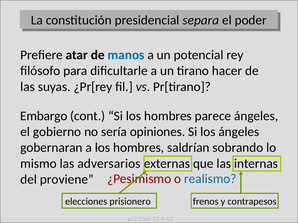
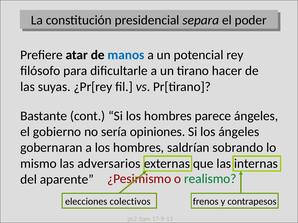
Embargo: Embargo -> Bastante (44, 116)
proviene: proviene -> aparente (67, 180)
realismo colour: blue -> green (210, 179)
prisionero: prisionero -> colectivos (130, 202)
